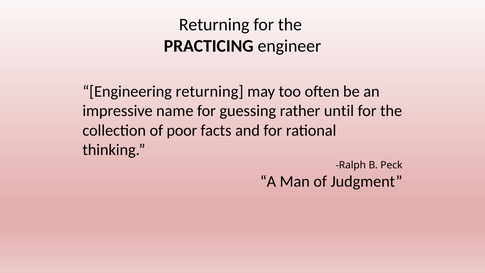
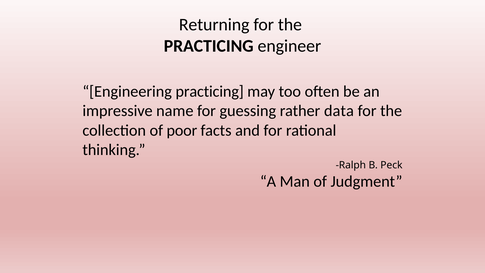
Engineering returning: returning -> practicing (210, 91)
until: until -> data (339, 111)
